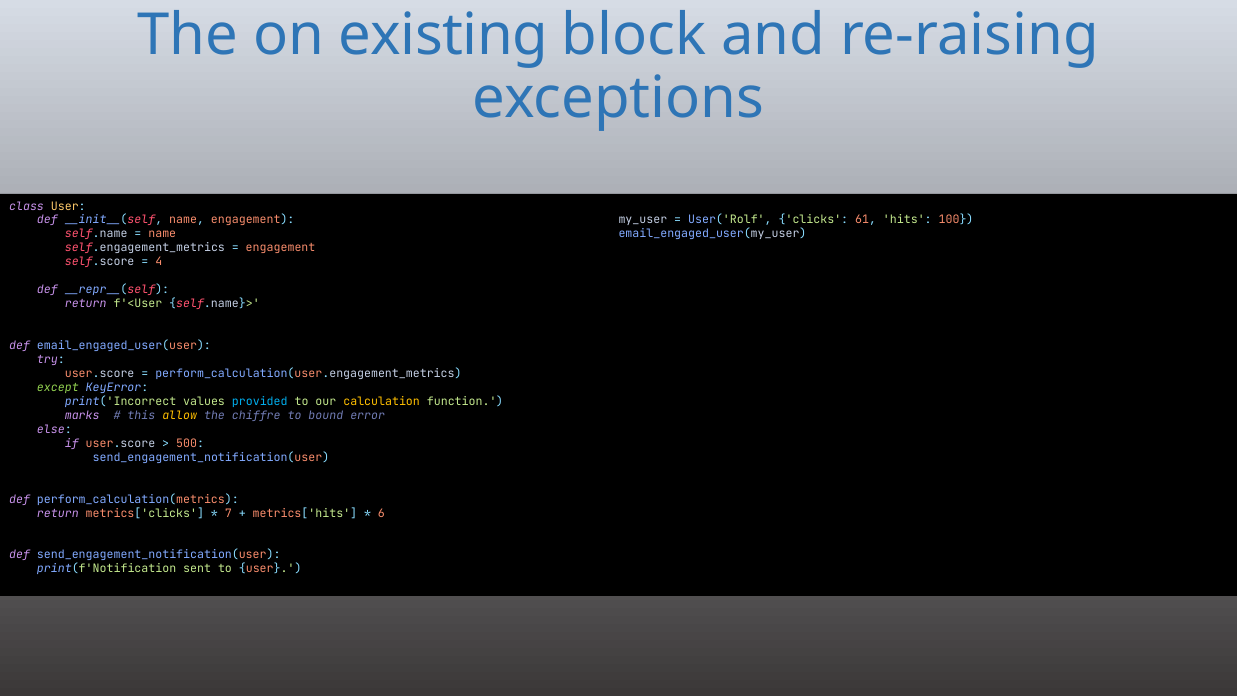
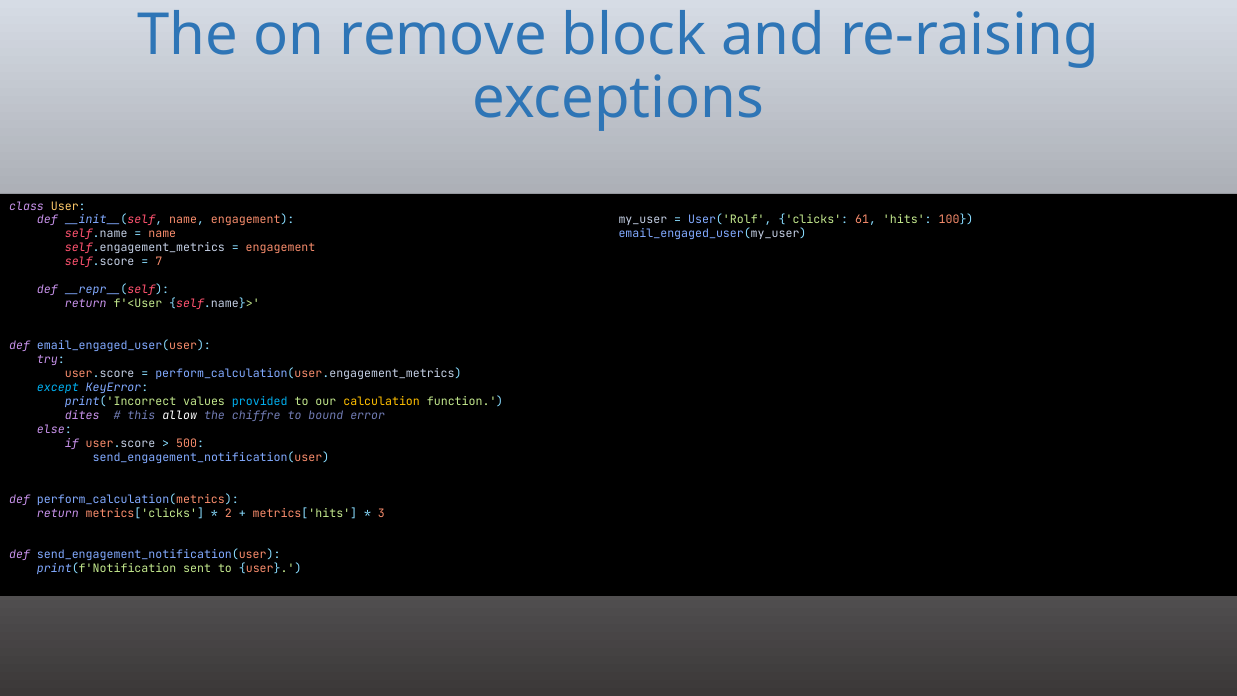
existing: existing -> remove (443, 36)
4: 4 -> 7 (159, 262)
except colour: light green -> light blue (58, 387)
marks: marks -> dites (82, 415)
allow colour: yellow -> white (180, 415)
7: 7 -> 2 (228, 513)
6: 6 -> 3 (381, 513)
